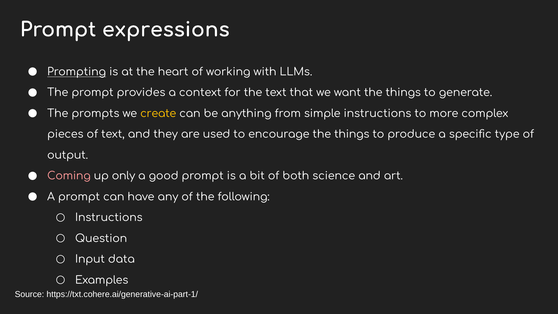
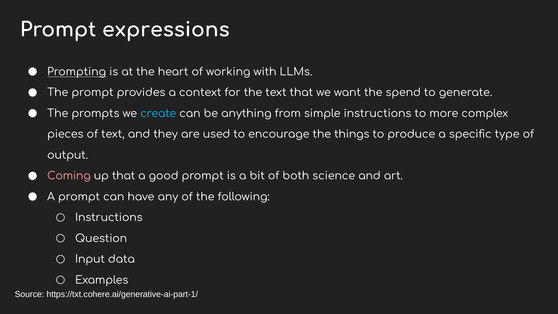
want the things: things -> spend (403, 93)
create colour: yellow -> light blue (158, 113)
up only: only -> that (124, 176)
